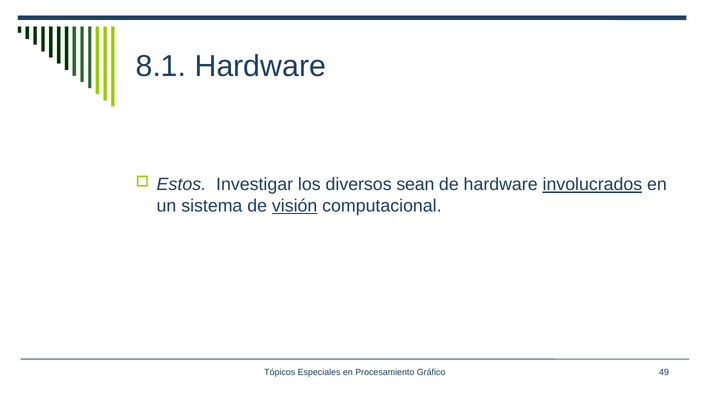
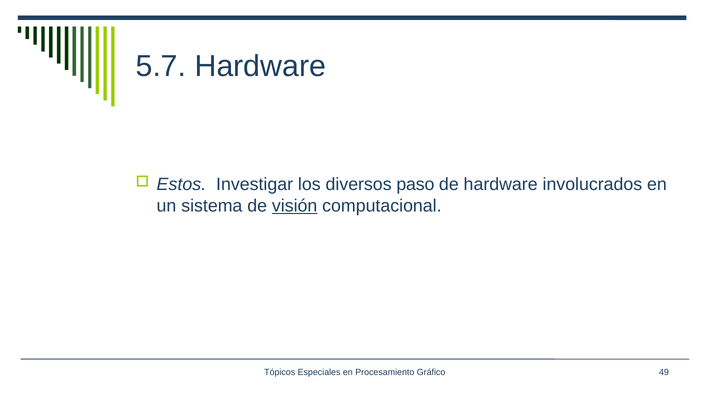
8.1: 8.1 -> 5.7 (161, 66)
sean: sean -> paso (415, 185)
involucrados underline: present -> none (592, 185)
